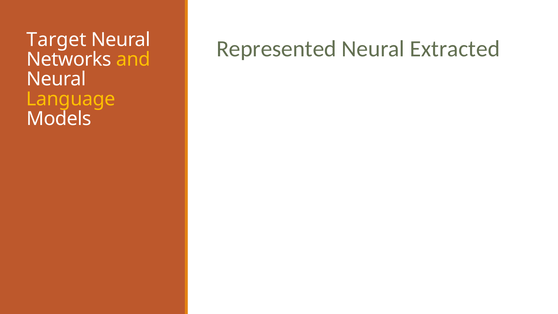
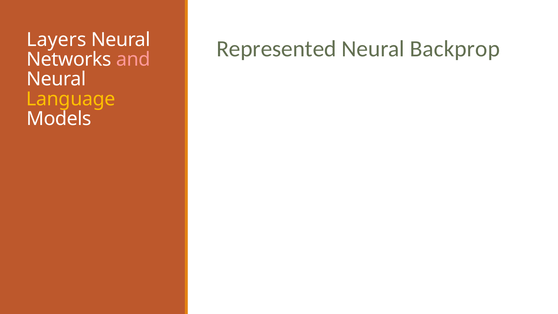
Target: Target -> Layers (56, 40)
Extracted: Extracted -> Backprop (455, 49)
and colour: yellow -> pink (133, 59)
